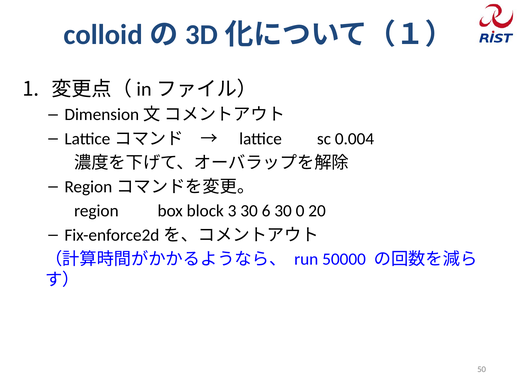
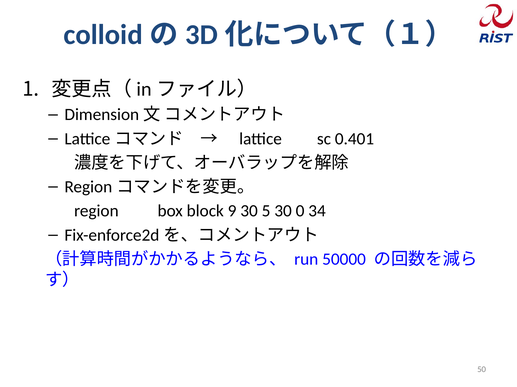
0.004: 0.004 -> 0.401 (354, 139)
3: 3 -> 9 (232, 211)
6: 6 -> 5 (266, 211)
20: 20 -> 34 (317, 211)
